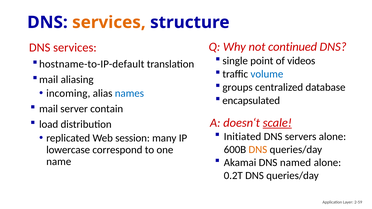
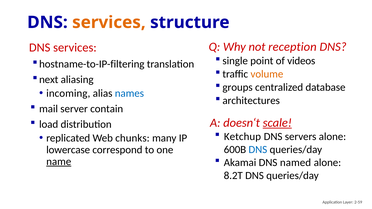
continued: continued -> reception (292, 47)
hostname-to-IP-default: hostname-to-IP-default -> hostname-to-IP-filtering (92, 64)
volume colour: blue -> orange (267, 74)
mail: mail -> next (49, 80)
encapsulated: encapsulated -> architectures (251, 101)
Initiated: Initiated -> Ketchup (242, 137)
session: session -> chunks (132, 138)
DNS colour: orange -> blue (258, 150)
name underline: none -> present (59, 162)
0.2T: 0.2T -> 8.2T (233, 176)
